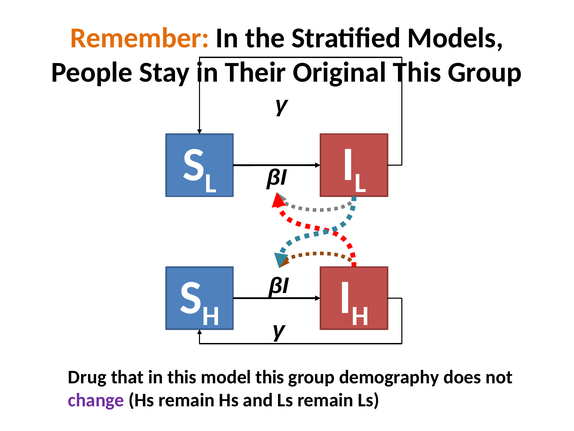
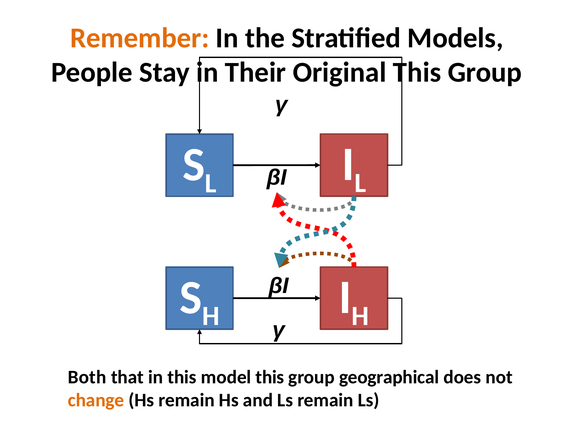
Drug: Drug -> Both (87, 377)
demography: demography -> geographical (389, 377)
change colour: purple -> orange (96, 400)
